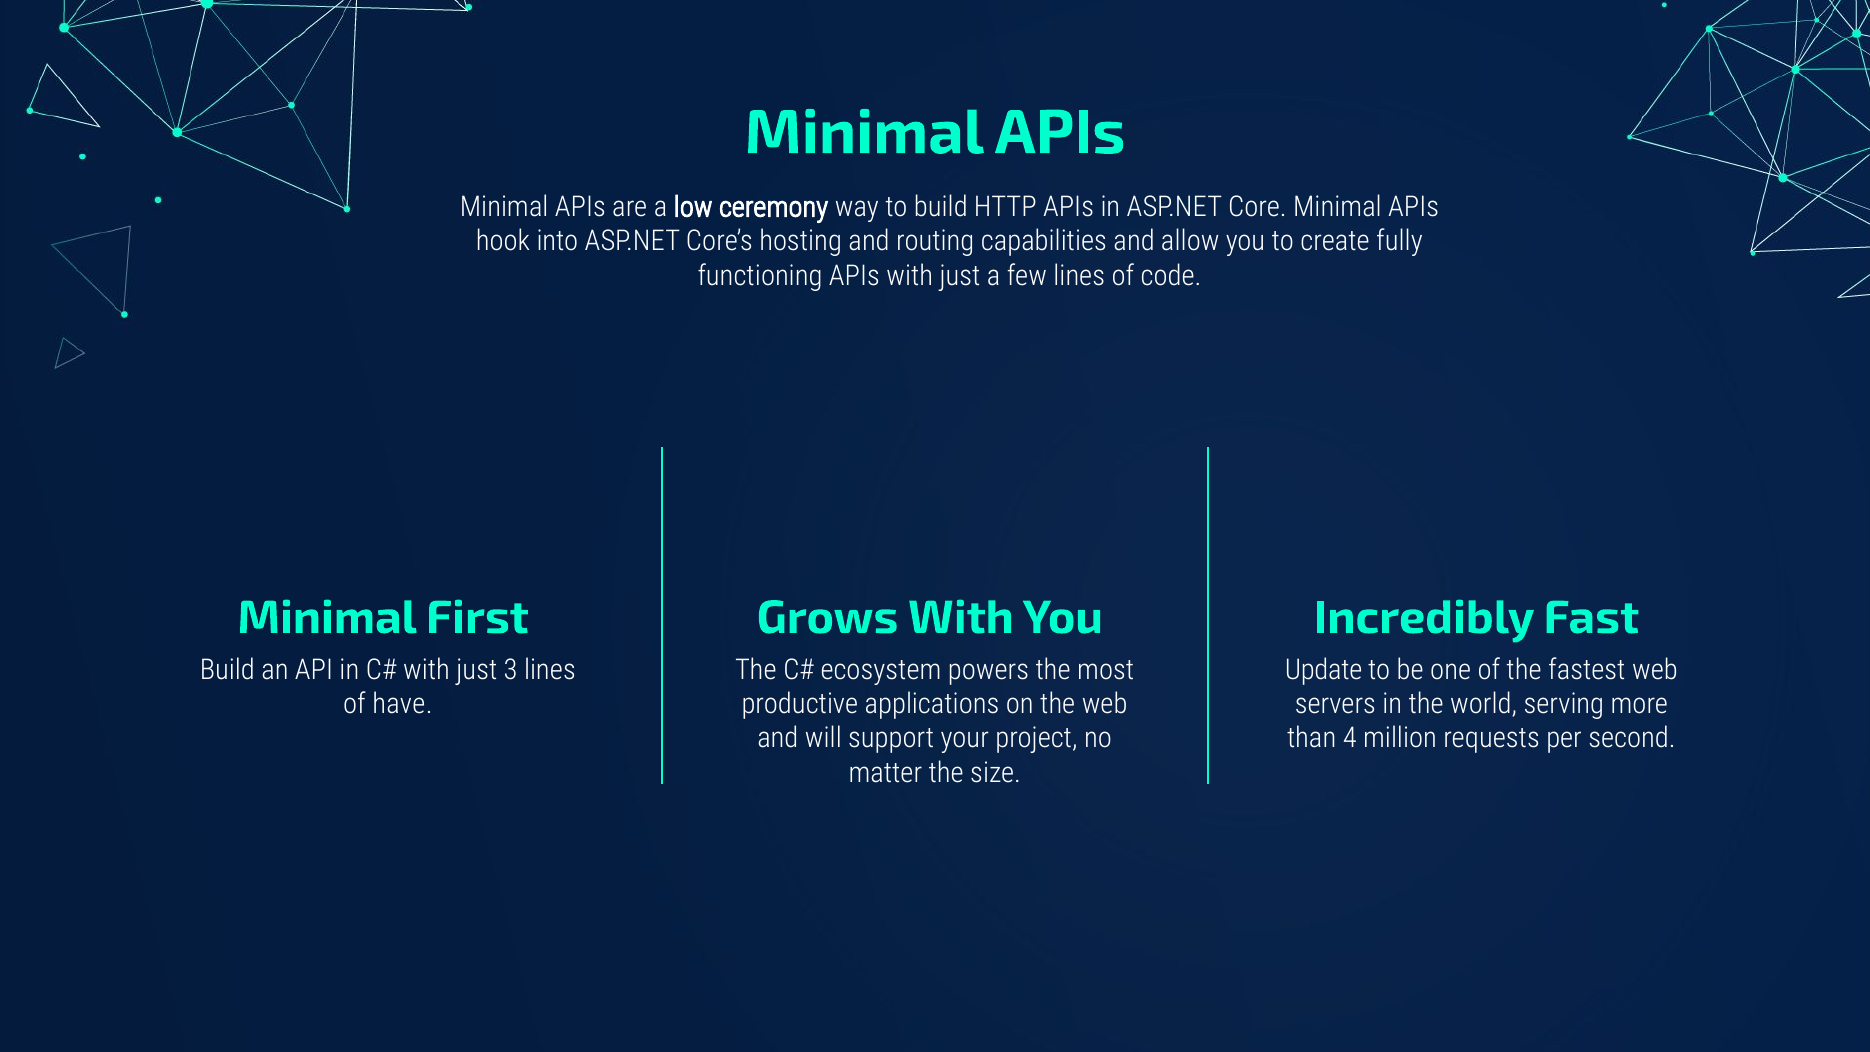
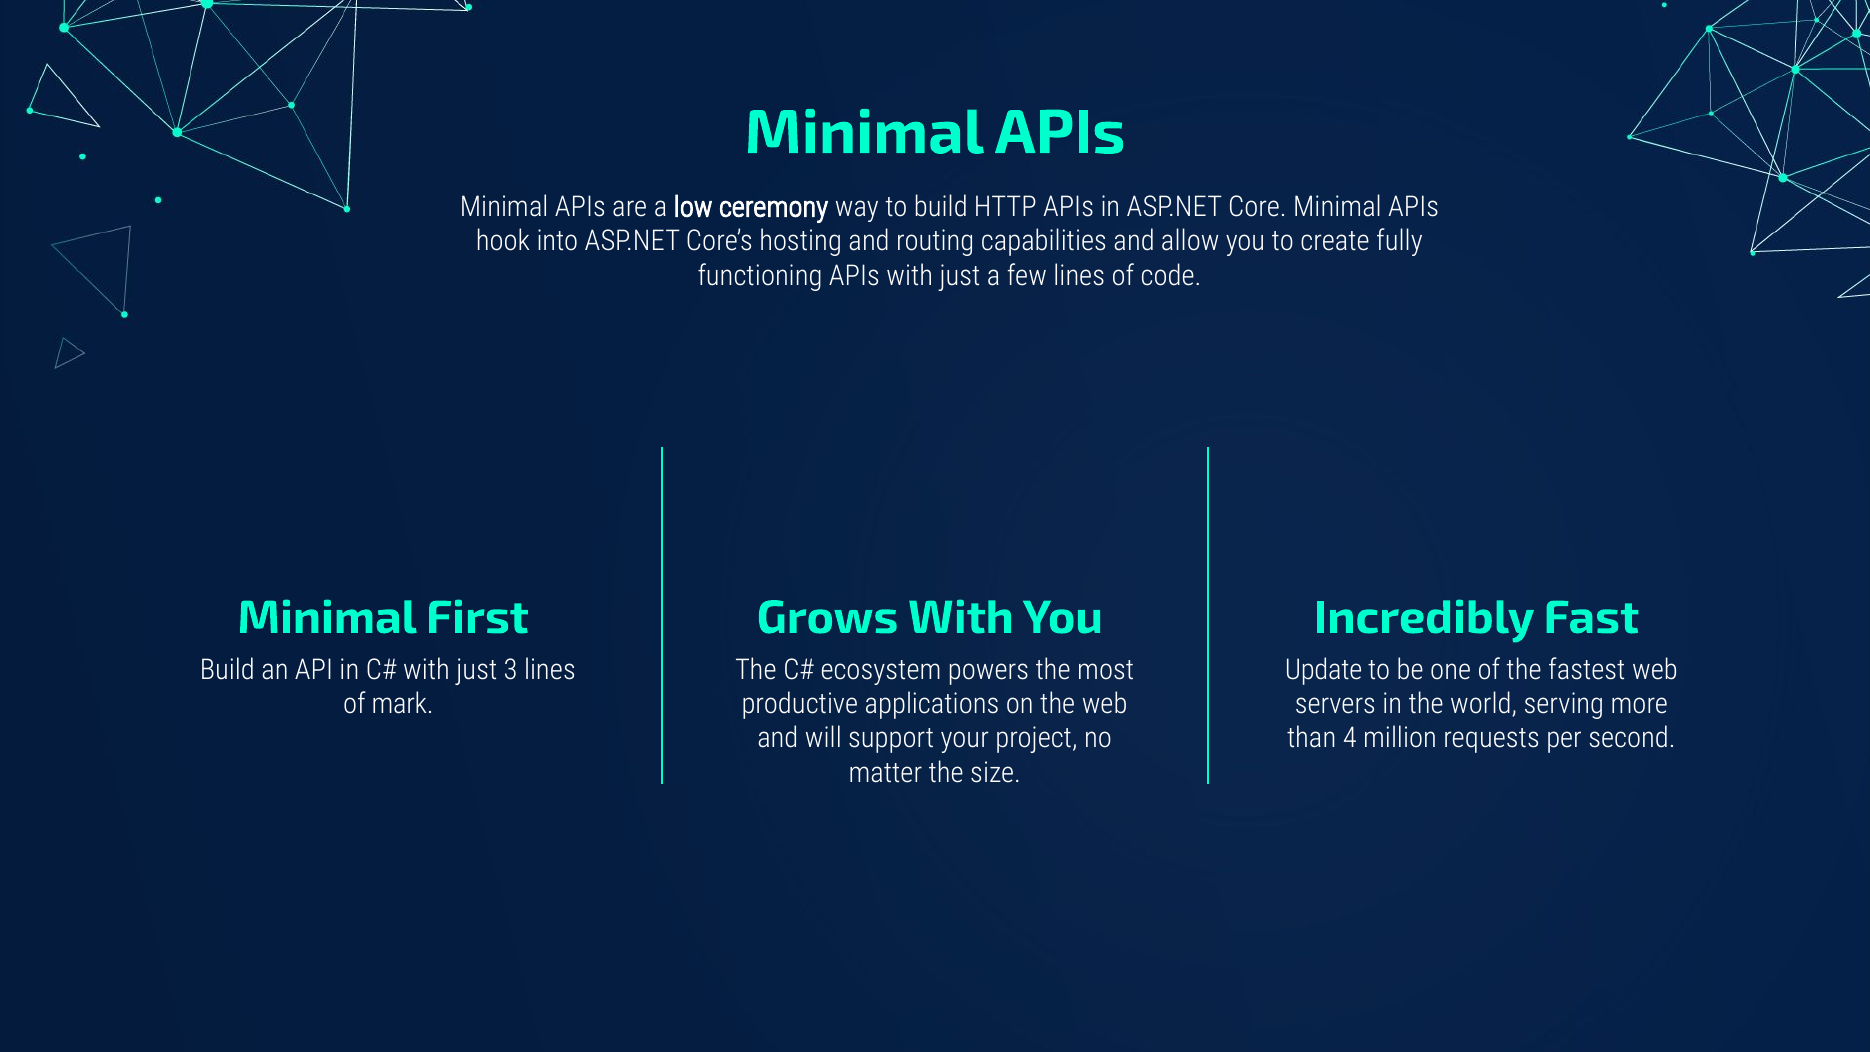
have: have -> mark (403, 704)
